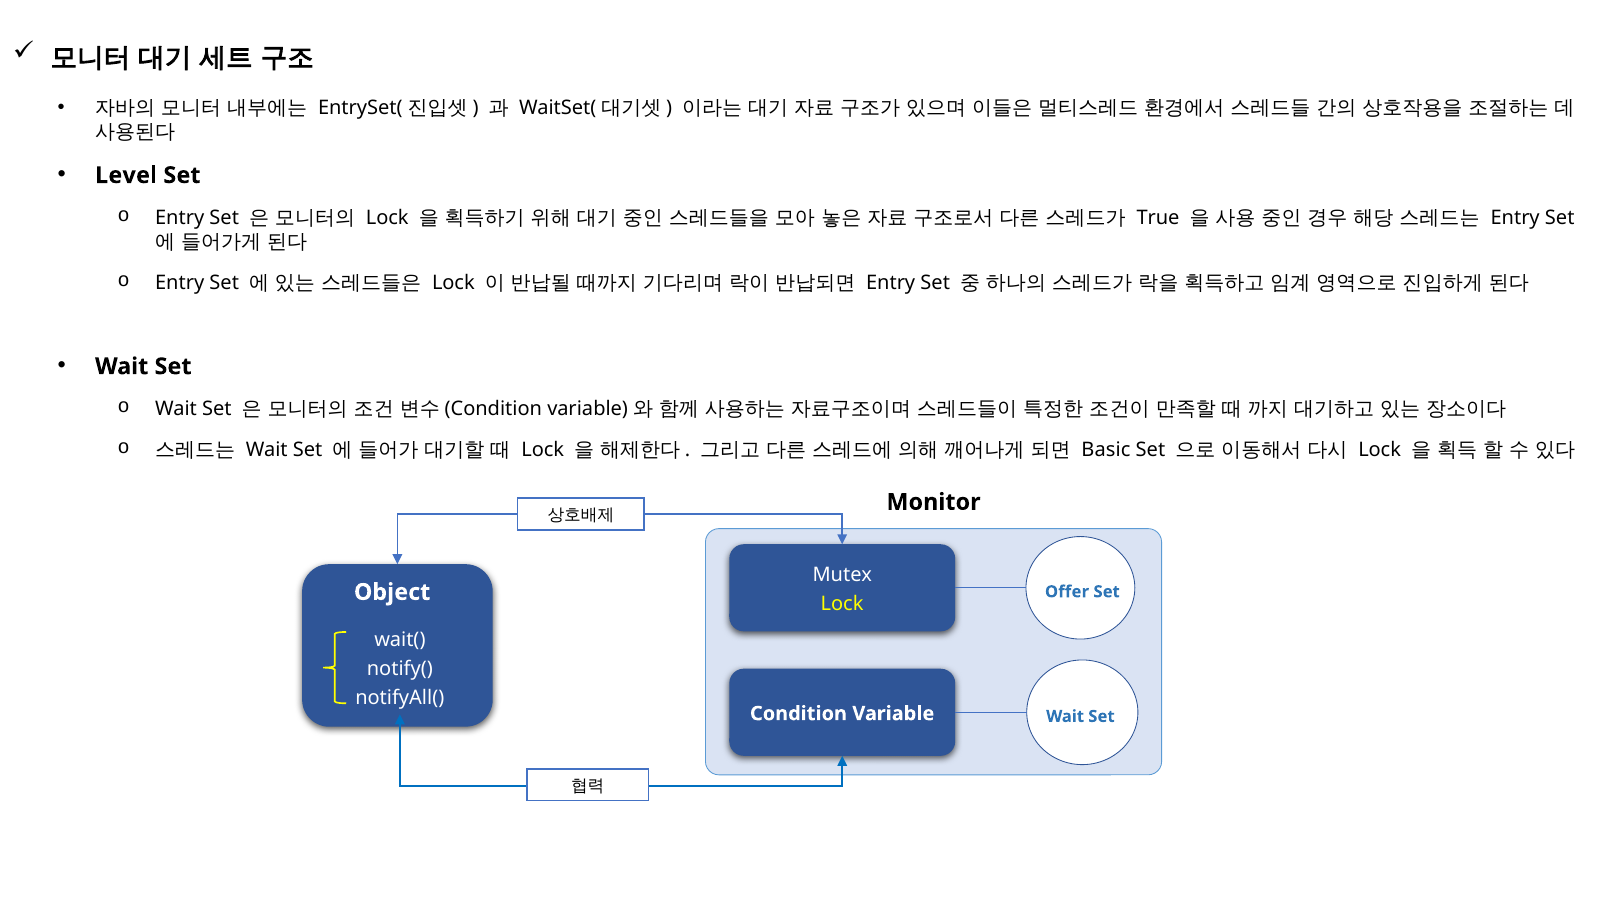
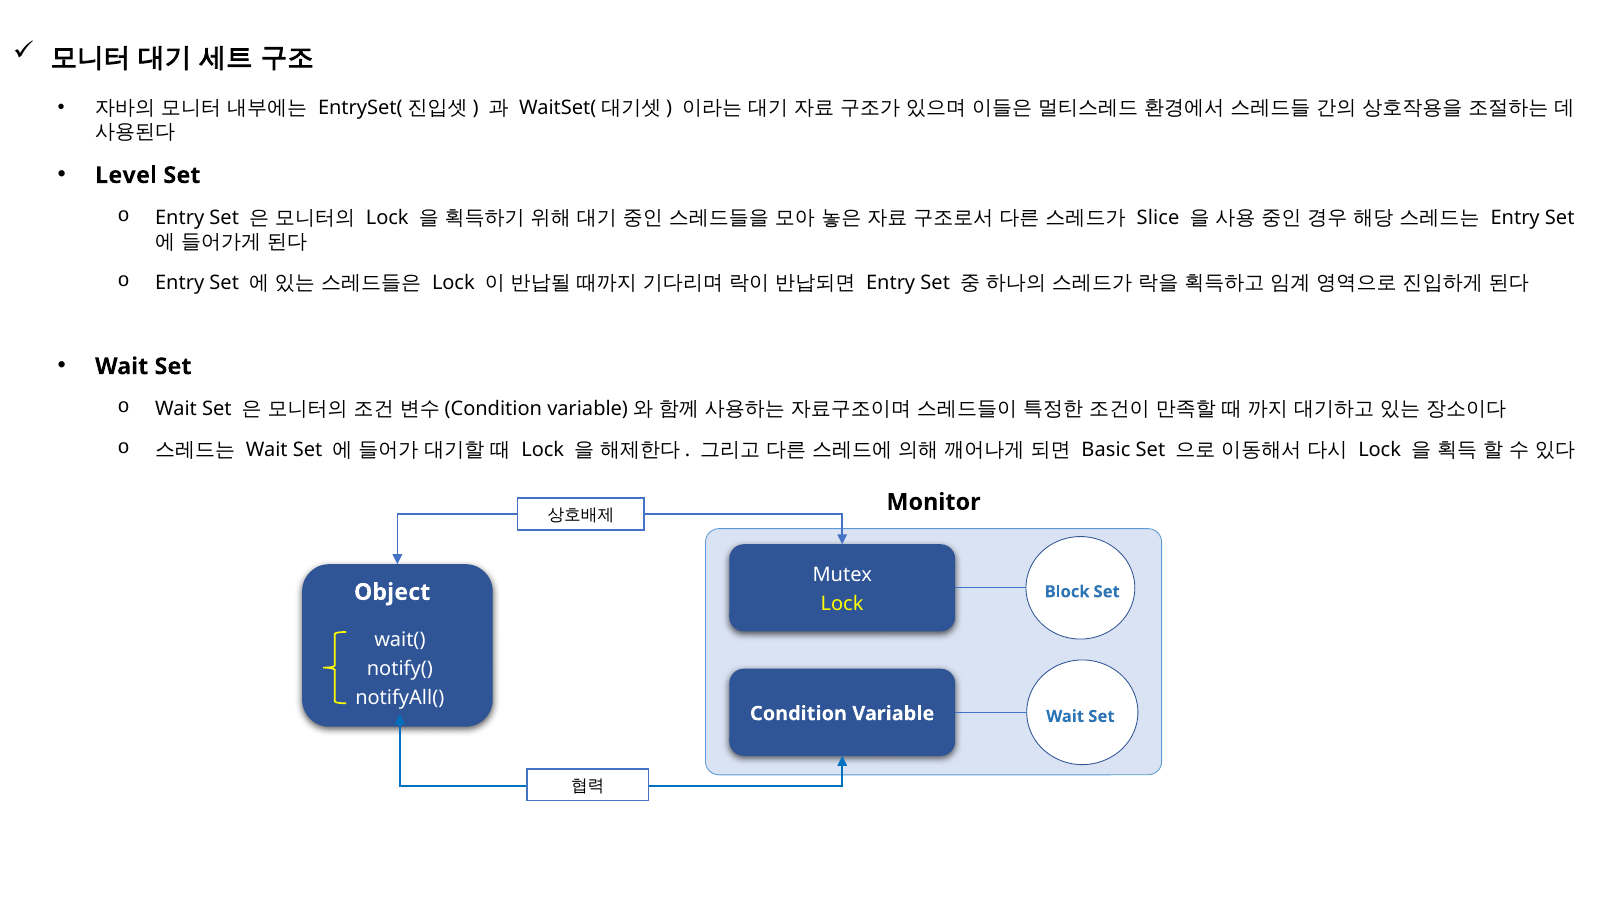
True: True -> Slice (1158, 218)
Offer: Offer -> Block (1067, 592)
